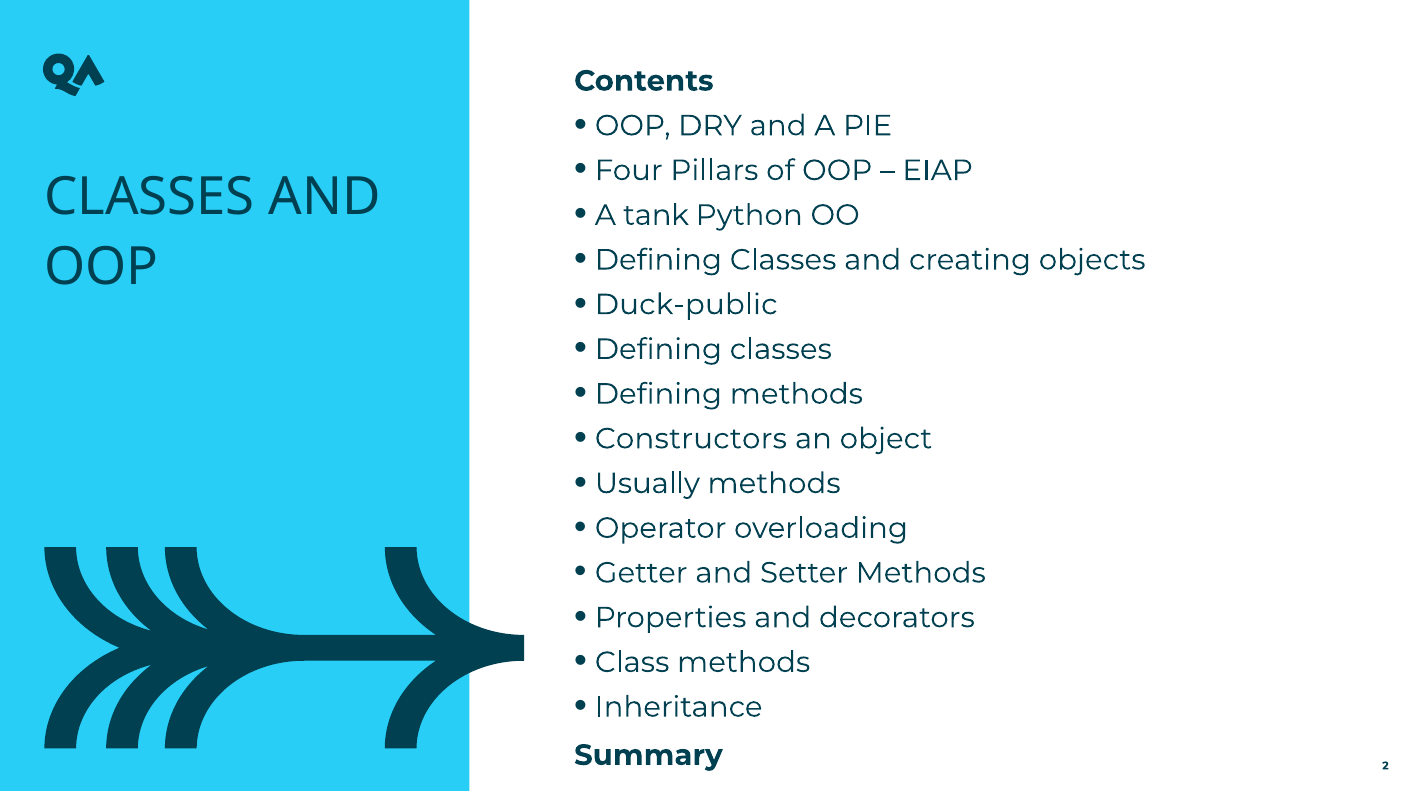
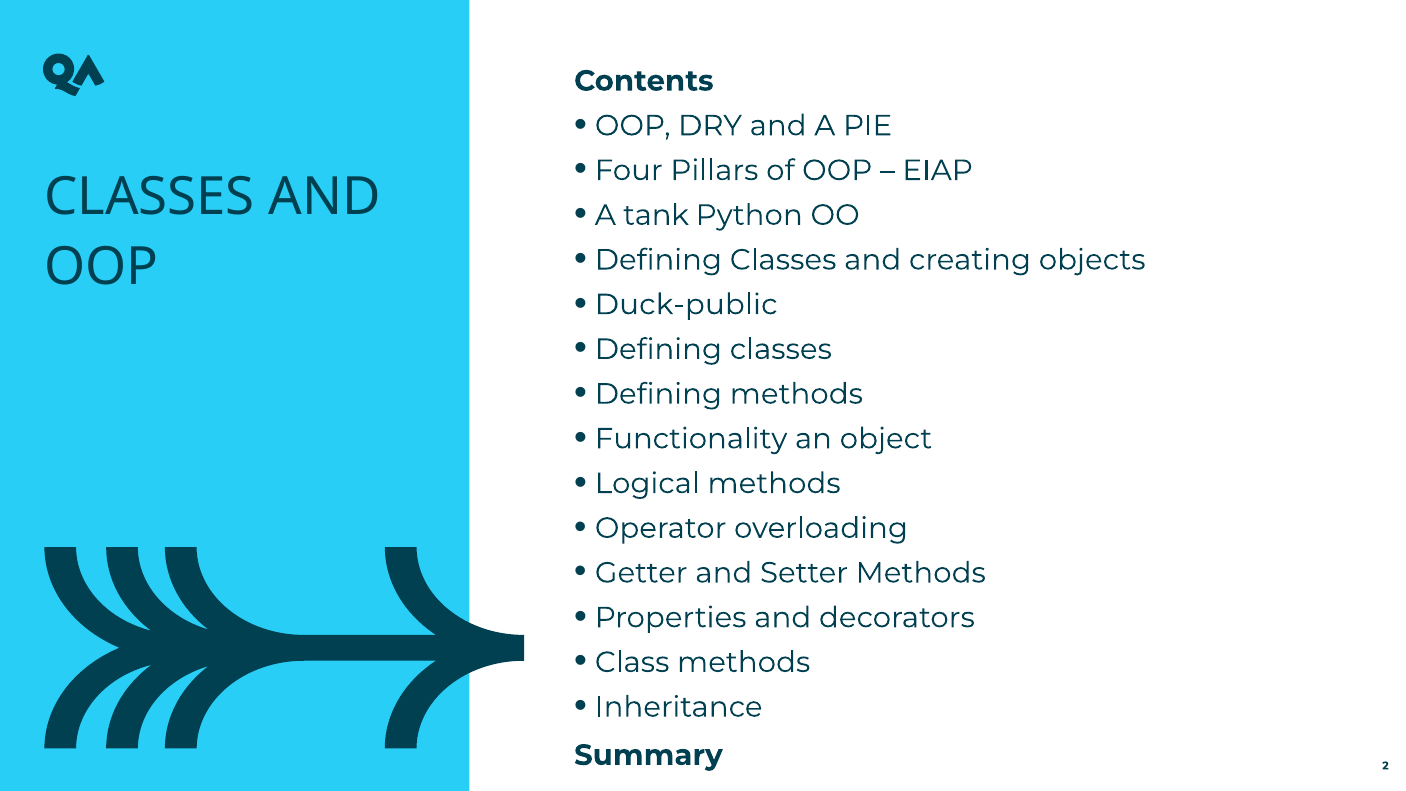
Constructors: Constructors -> Functionality (691, 439)
Usually: Usually -> Logical (647, 483)
